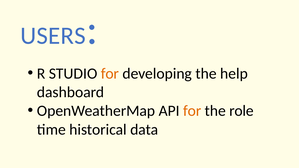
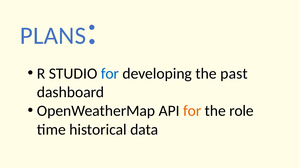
USERS: USERS -> PLANS (53, 36)
for colour: orange -> blue (110, 74)
help: help -> past (234, 74)
